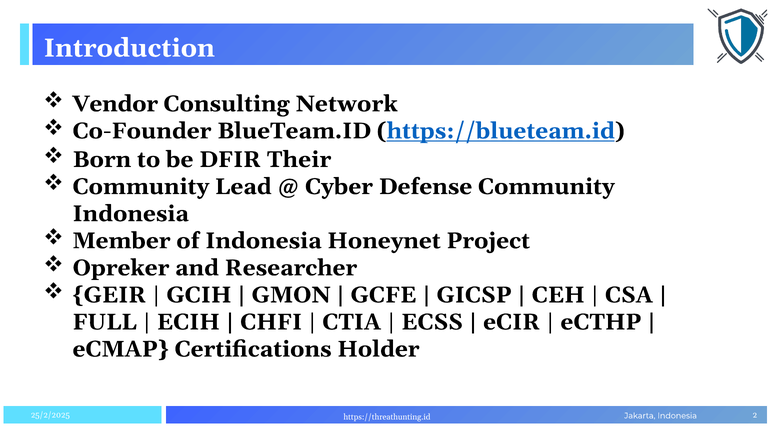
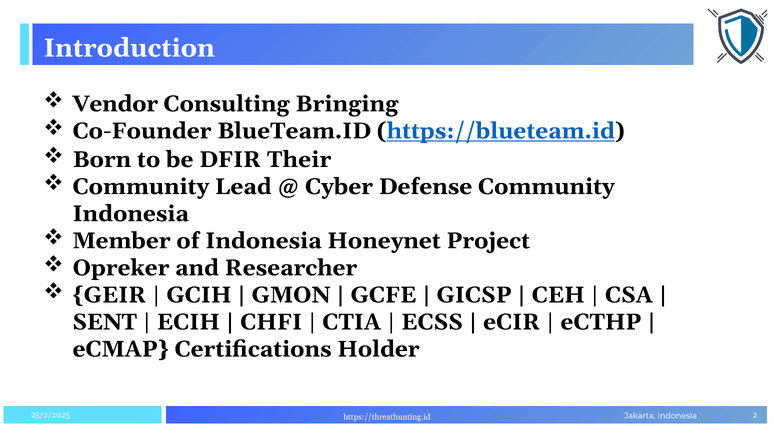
Network: Network -> Bringing (347, 104)
FULL: FULL -> SENT (105, 322)
